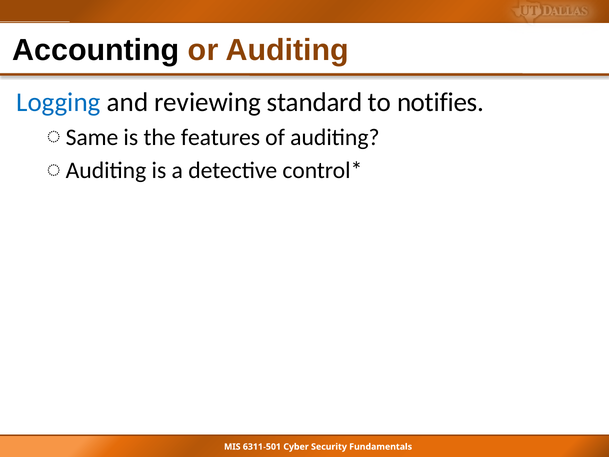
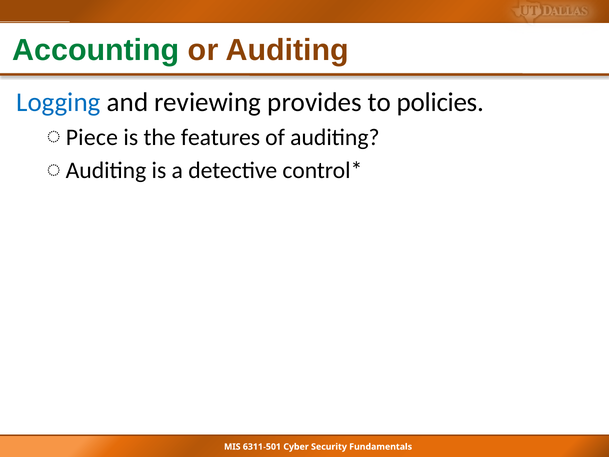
Accounting colour: black -> green (96, 50)
standard: standard -> provides (315, 102)
notifies: notifies -> policies (440, 102)
Same: Same -> Piece (92, 137)
